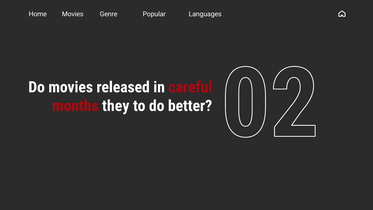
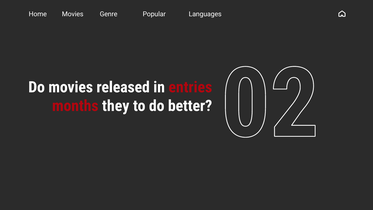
careful: careful -> entries (190, 87)
